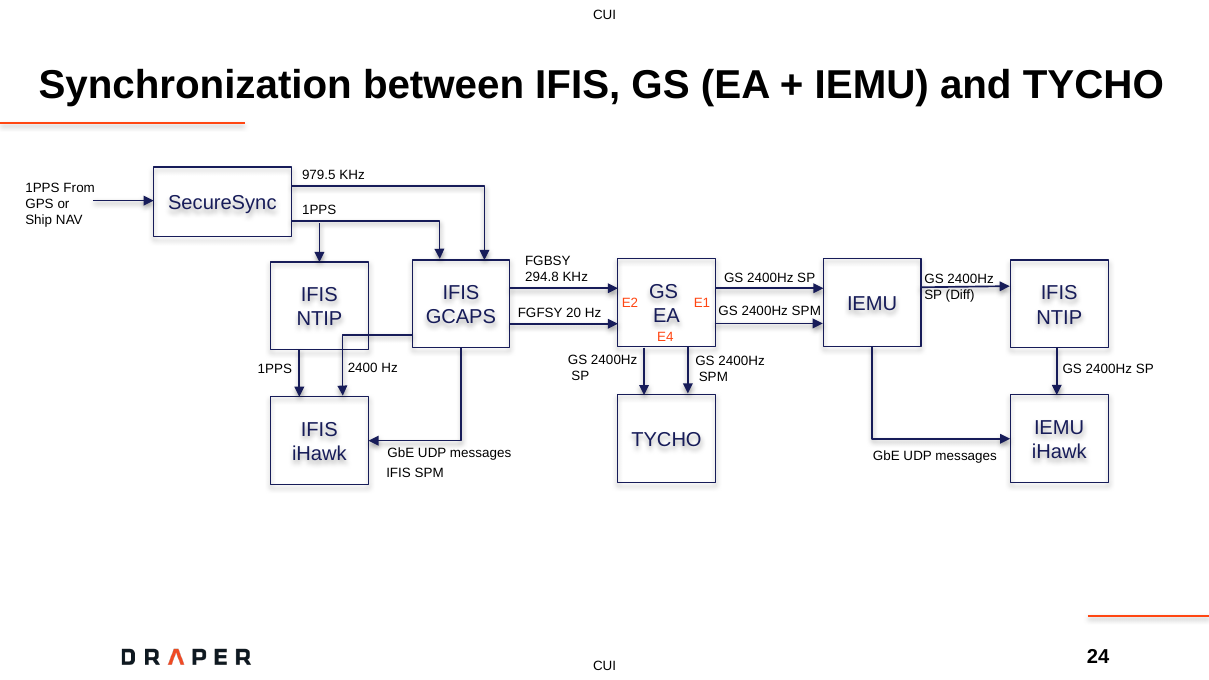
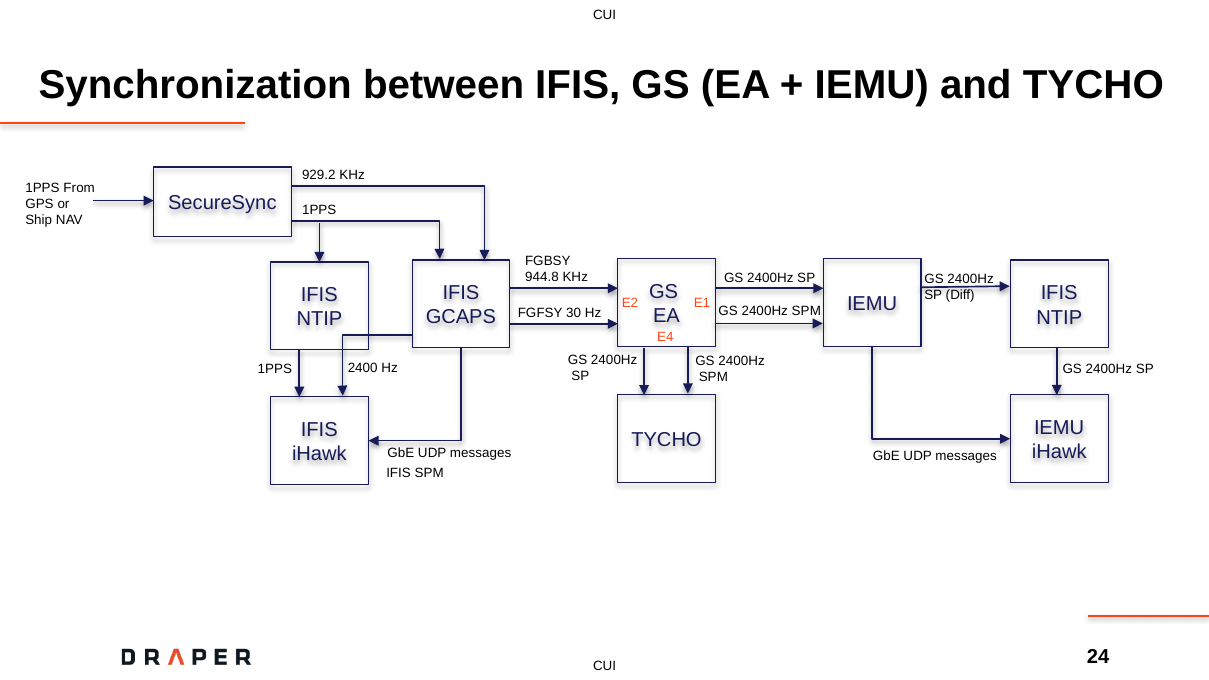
979.5: 979.5 -> 929.2 (319, 175)
294.8: 294.8 -> 944.8 (542, 277)
20: 20 -> 30 (574, 313)
